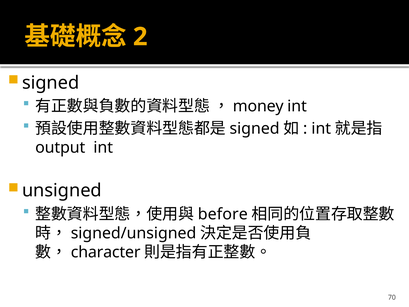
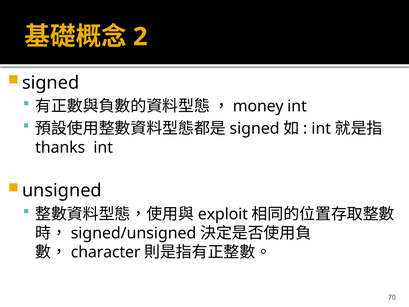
output: output -> thanks (60, 148)
before: before -> exploit (223, 214)
